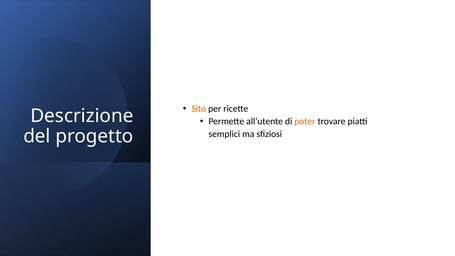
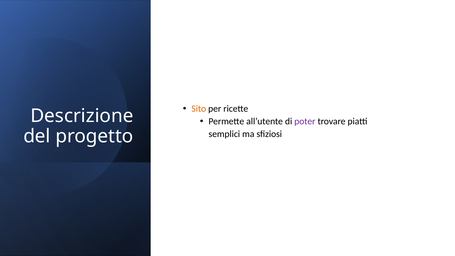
poter colour: orange -> purple (305, 121)
